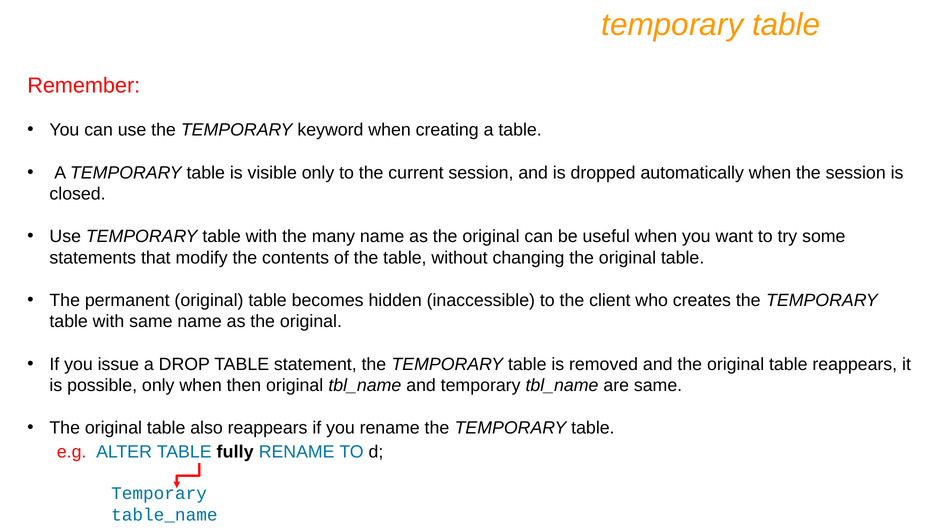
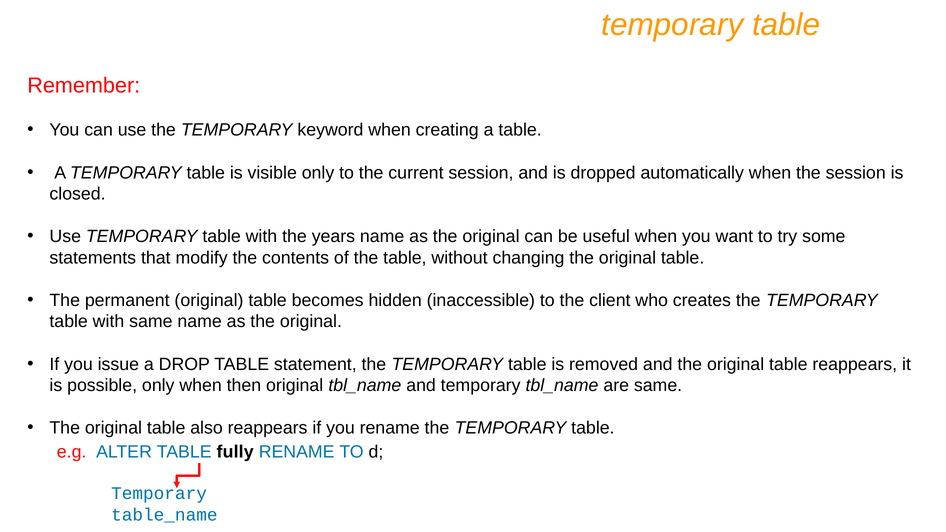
many: many -> years (333, 237)
